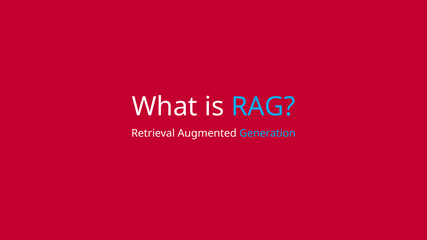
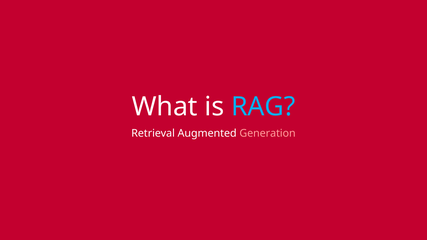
Generation colour: light blue -> pink (268, 133)
